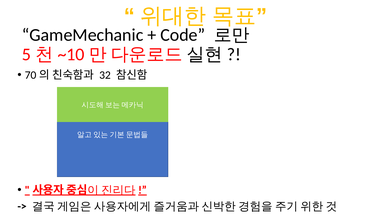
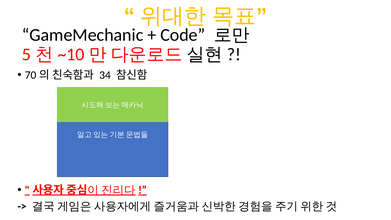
32: 32 -> 34 (105, 75)
